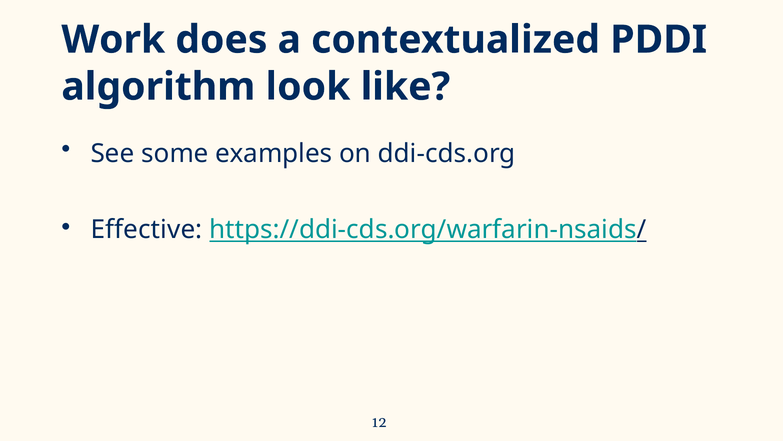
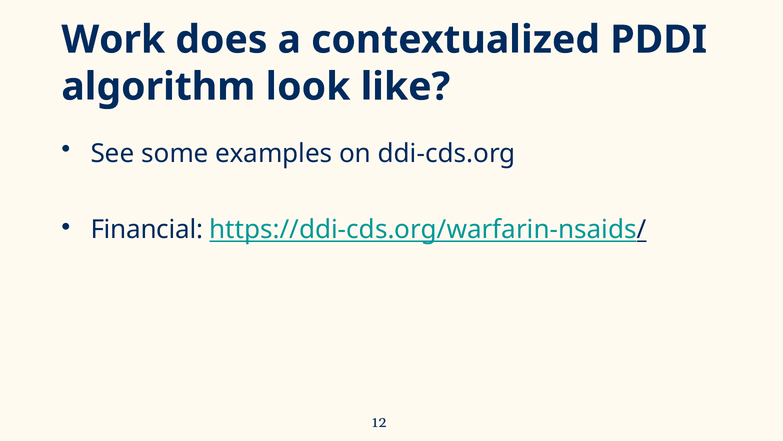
Effective: Effective -> Financial (147, 229)
